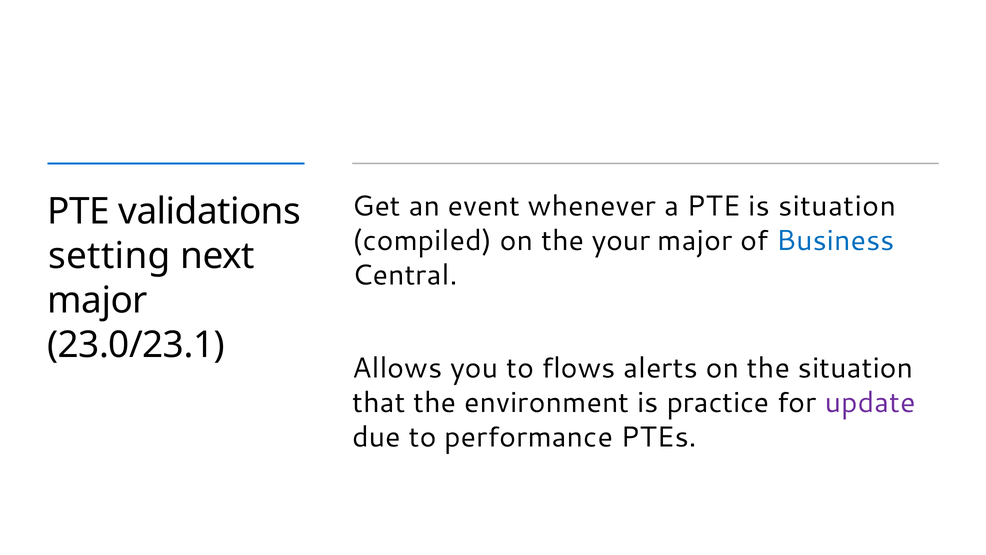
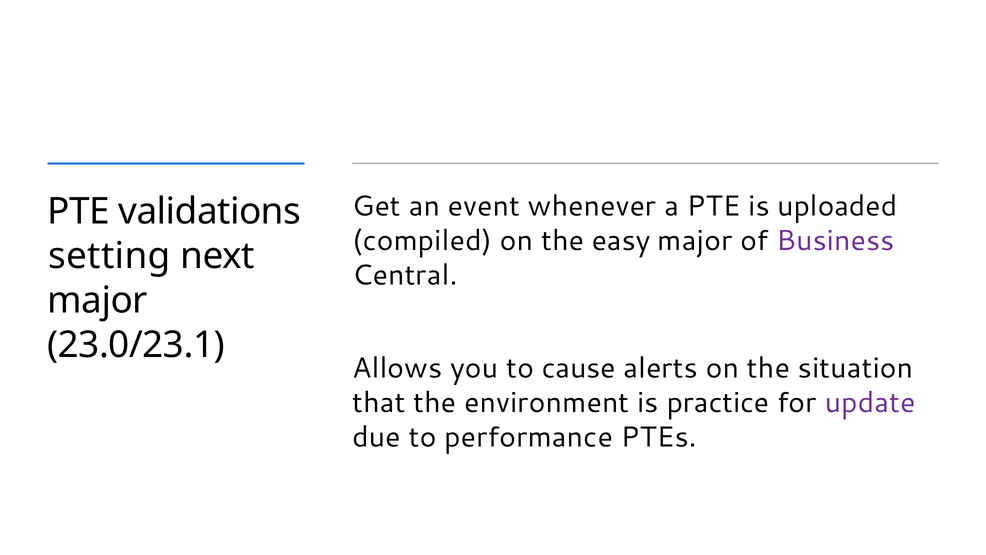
is situation: situation -> uploaded (837, 206)
your: your -> easy (621, 241)
Business colour: blue -> purple (836, 241)
flows: flows -> cause (579, 368)
